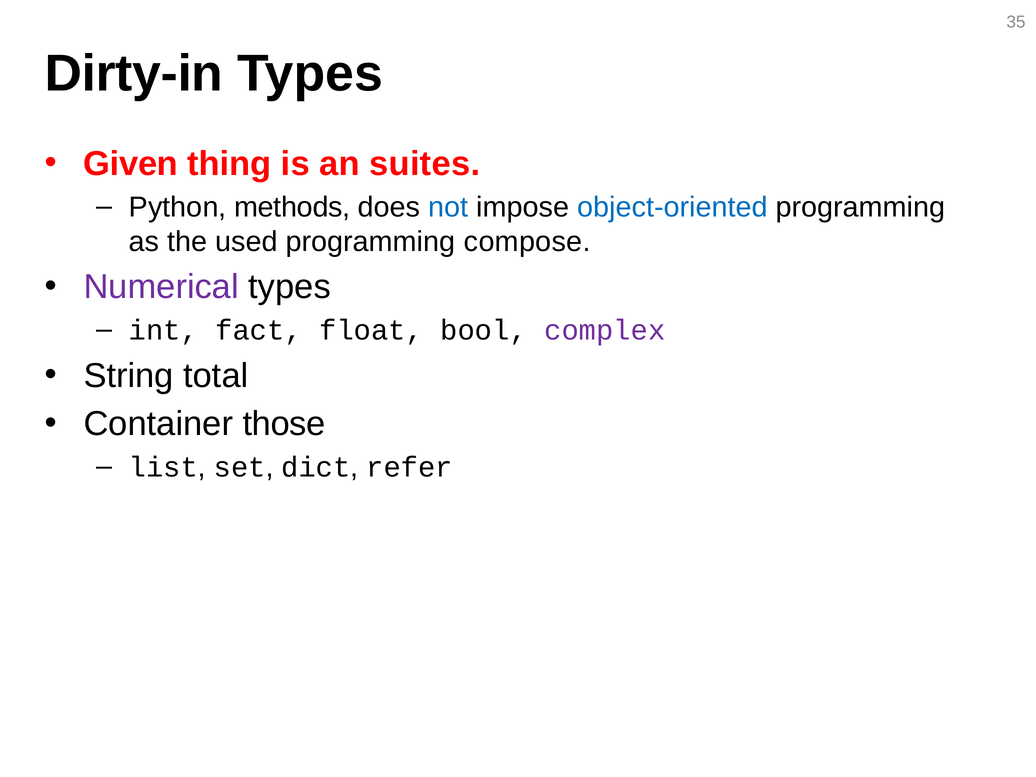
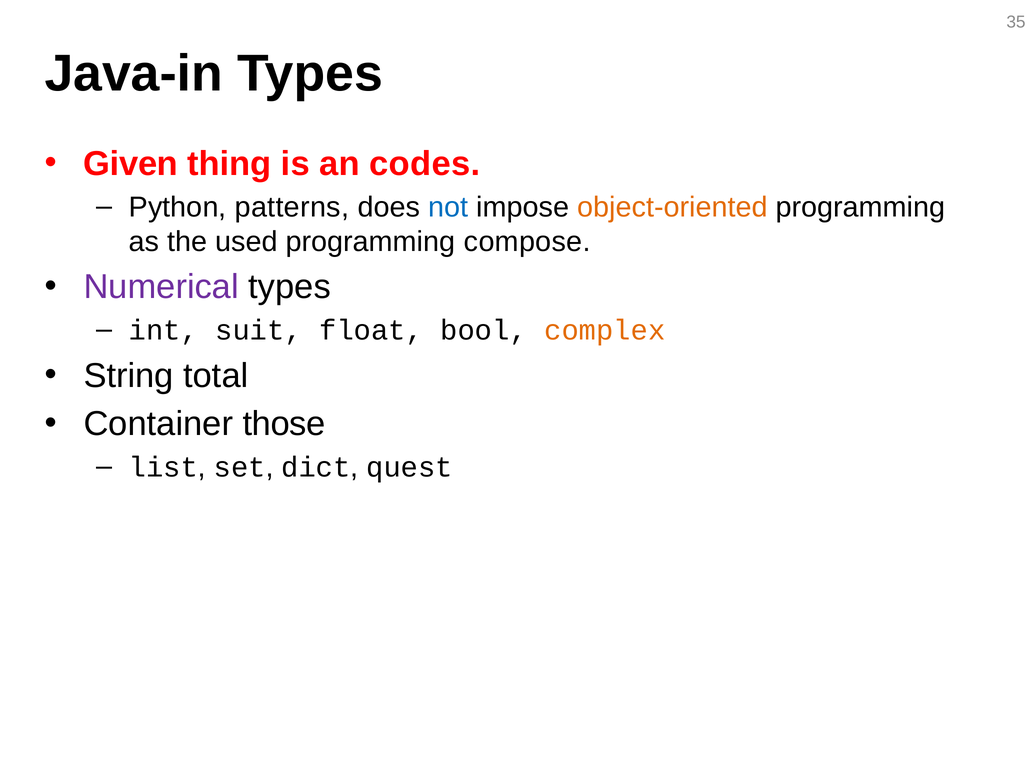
Dirty-in: Dirty-in -> Java-in (134, 73)
suites: suites -> codes (425, 164)
methods: methods -> patterns (292, 207)
object-oriented colour: blue -> orange (672, 207)
fact: fact -> suit (259, 330)
complex colour: purple -> orange (605, 330)
refer: refer -> quest (410, 467)
